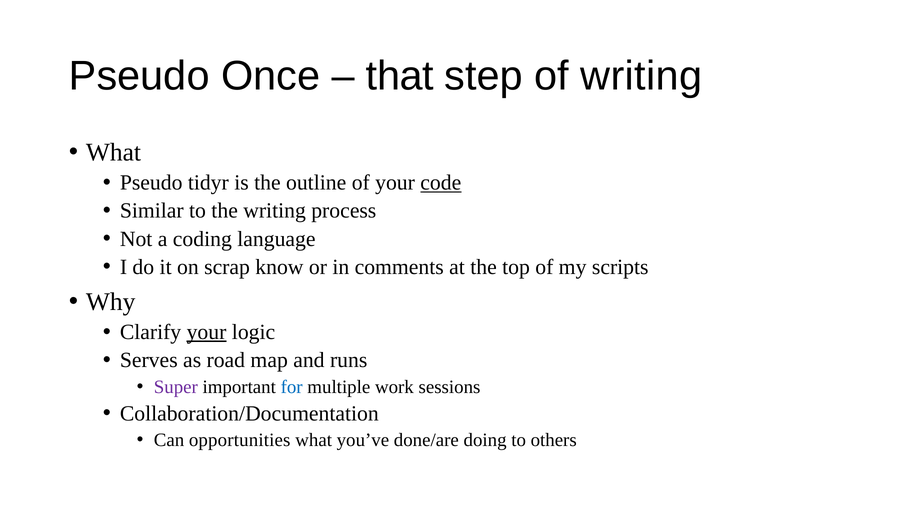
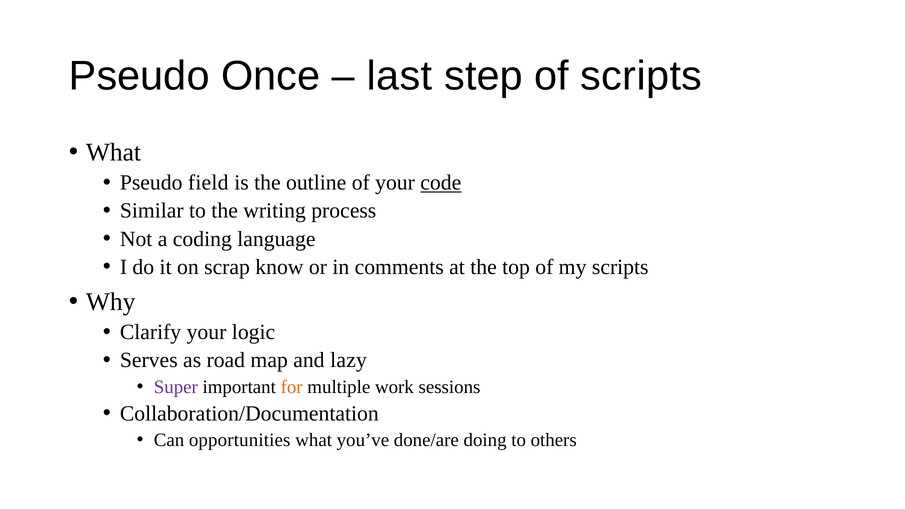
that: that -> last (399, 76)
of writing: writing -> scripts (641, 76)
tidyr: tidyr -> field (208, 183)
your underline: present -> none (207, 332)
runs: runs -> lazy (349, 360)
for colour: blue -> orange (292, 387)
